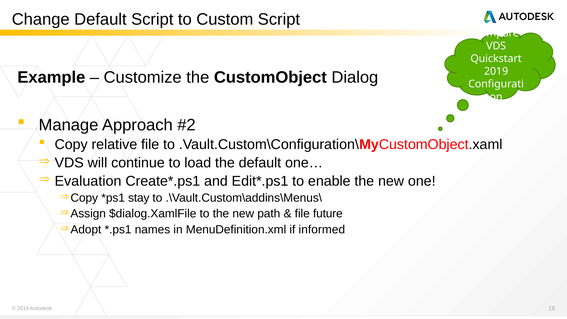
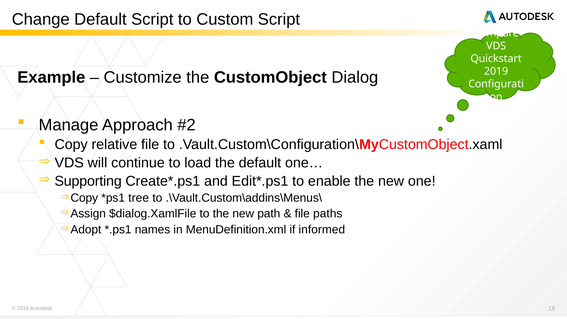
Evaluation: Evaluation -> Supporting (88, 181)
stay: stay -> tree (139, 198)
future: future -> paths (328, 214)
